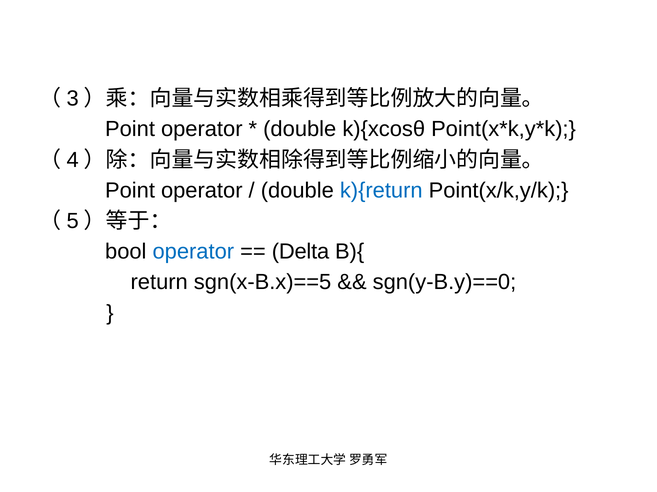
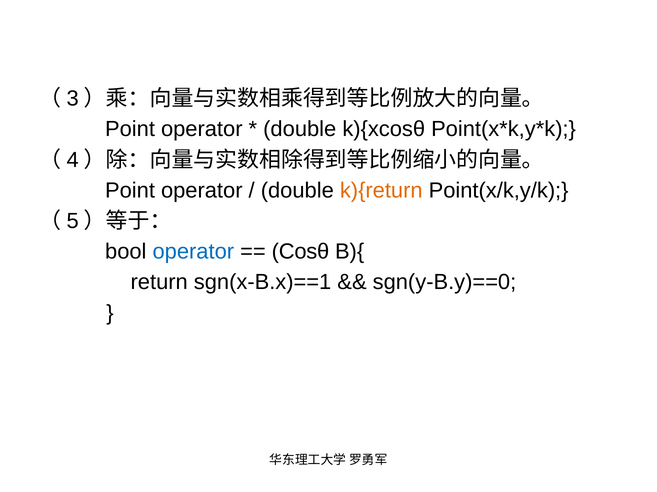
k){return colour: blue -> orange (381, 191)
Delta: Delta -> Cosθ (300, 252)
sgn(x-B.x)==5: sgn(x-B.x)==5 -> sgn(x-B.x)==1 (263, 283)
